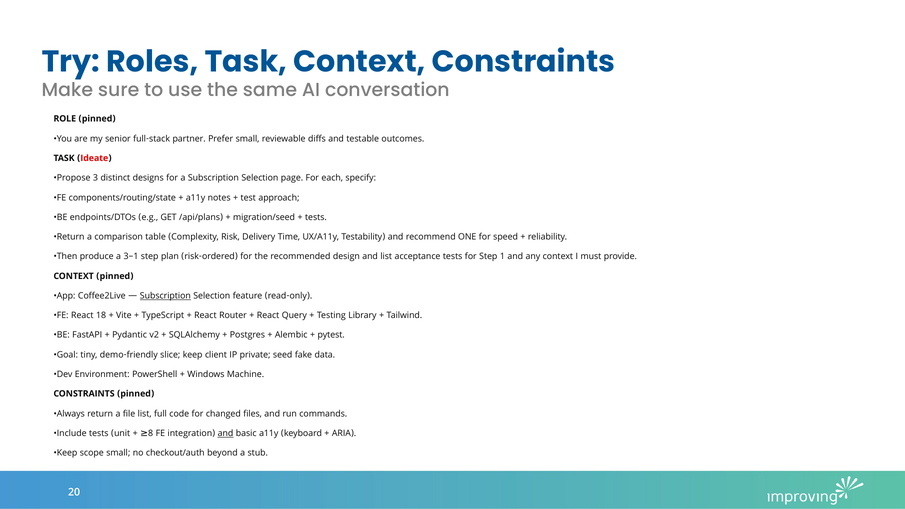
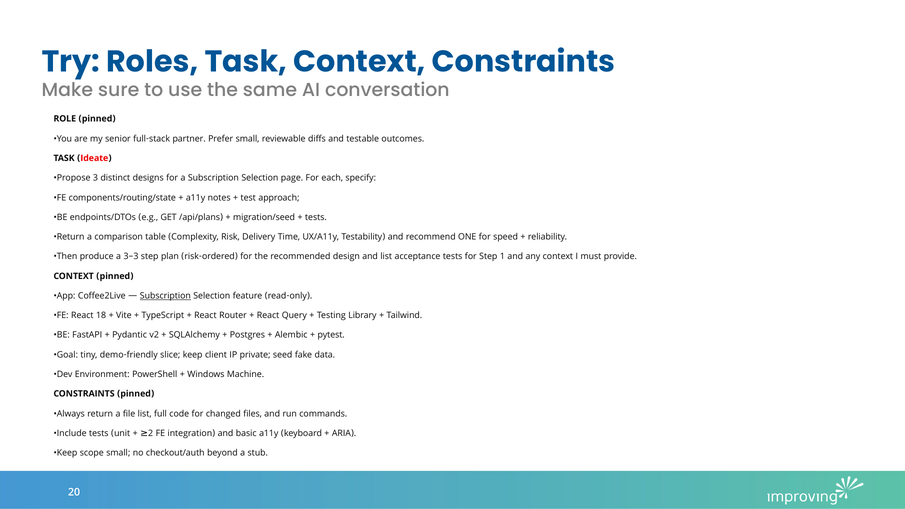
3–1: 3–1 -> 3–3 (131, 256)
8: 8 -> 2 (151, 433)
and underline: present -> none (226, 433)
